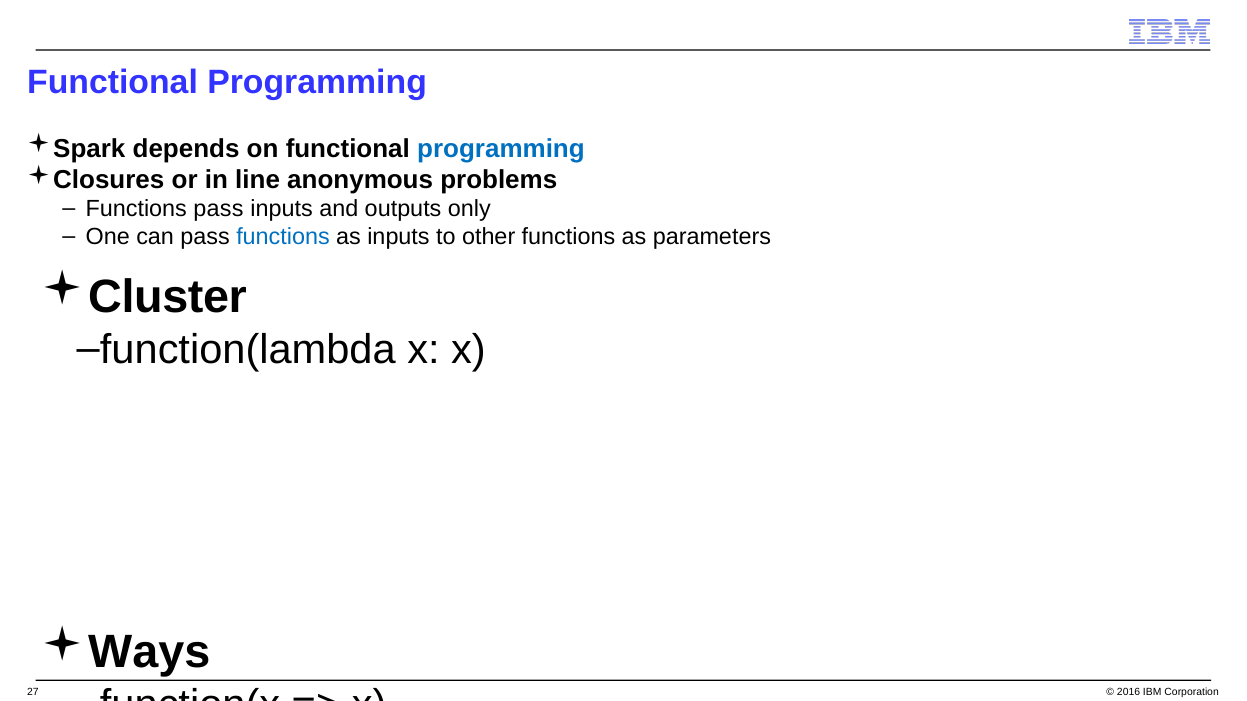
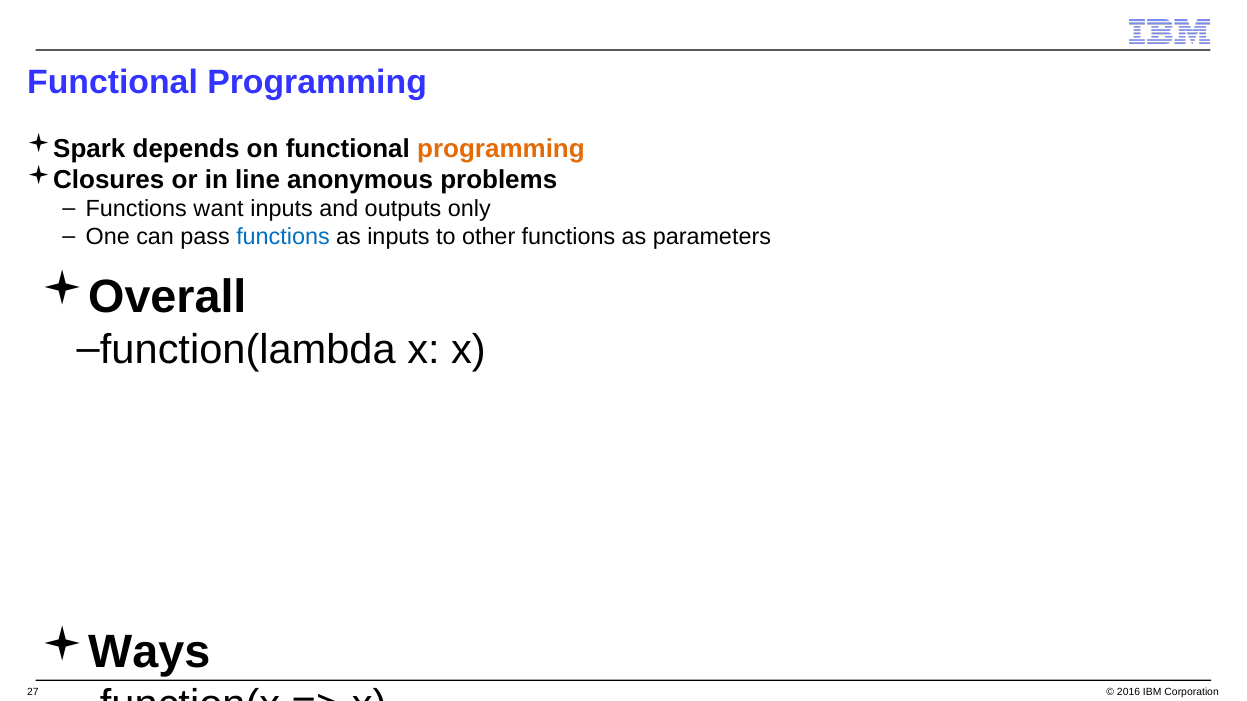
programming colour: blue -> orange (501, 149)
Functions pass: pass -> want (218, 209)
Cluster: Cluster -> Overall (167, 297)
